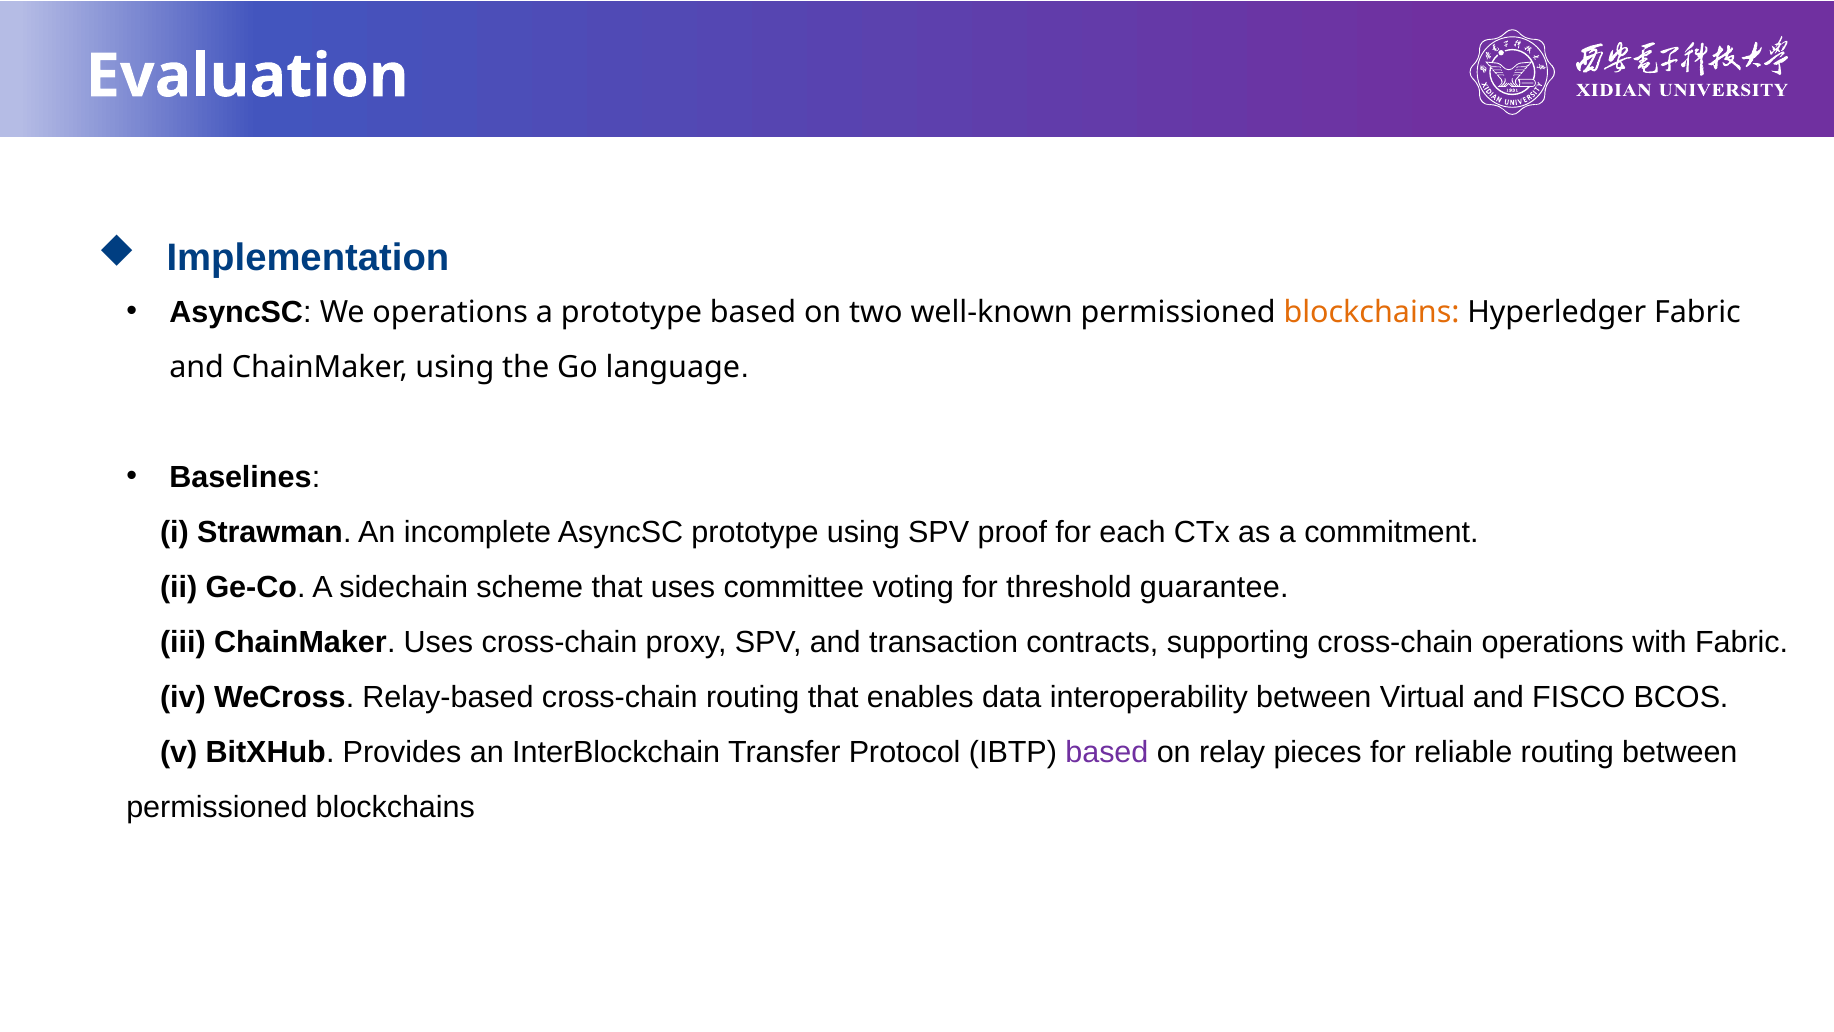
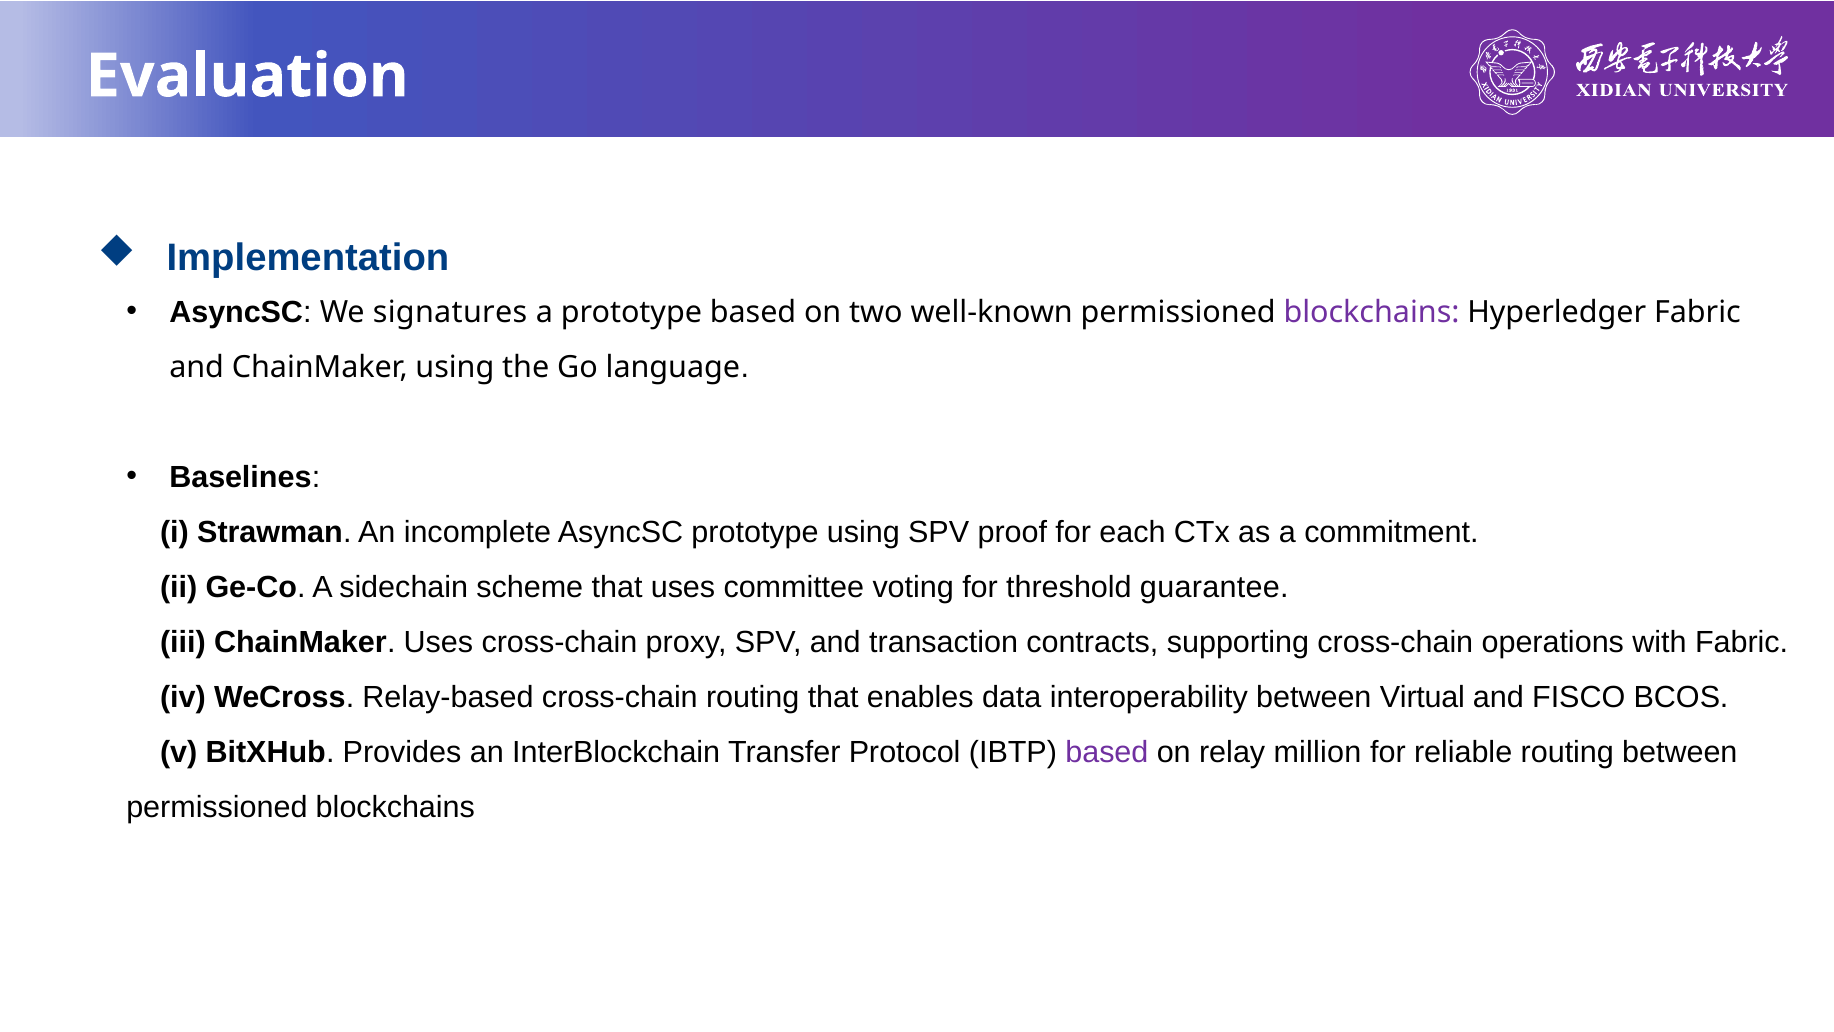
We operations: operations -> signatures (450, 312)
blockchains colour: orange -> purple (1372, 312)
pieces: pieces -> million (1317, 752)
